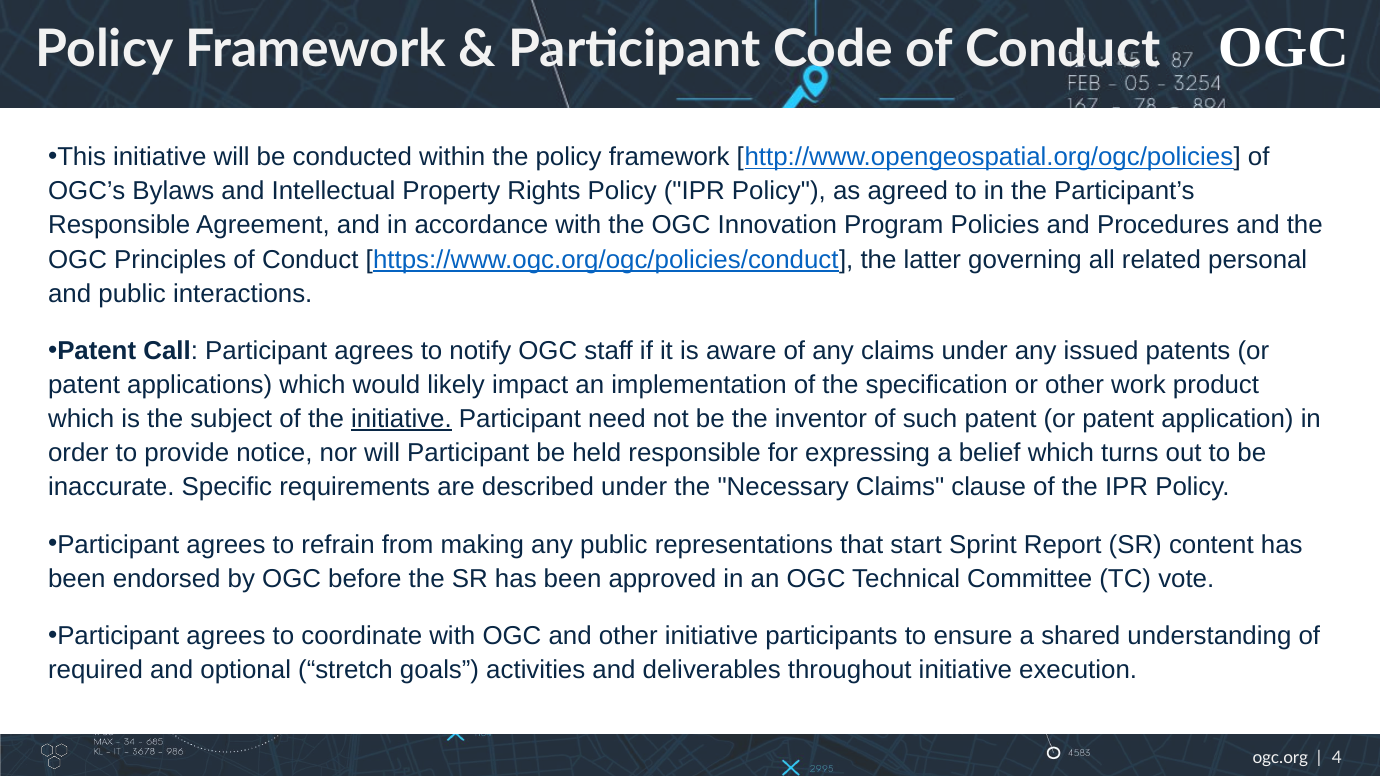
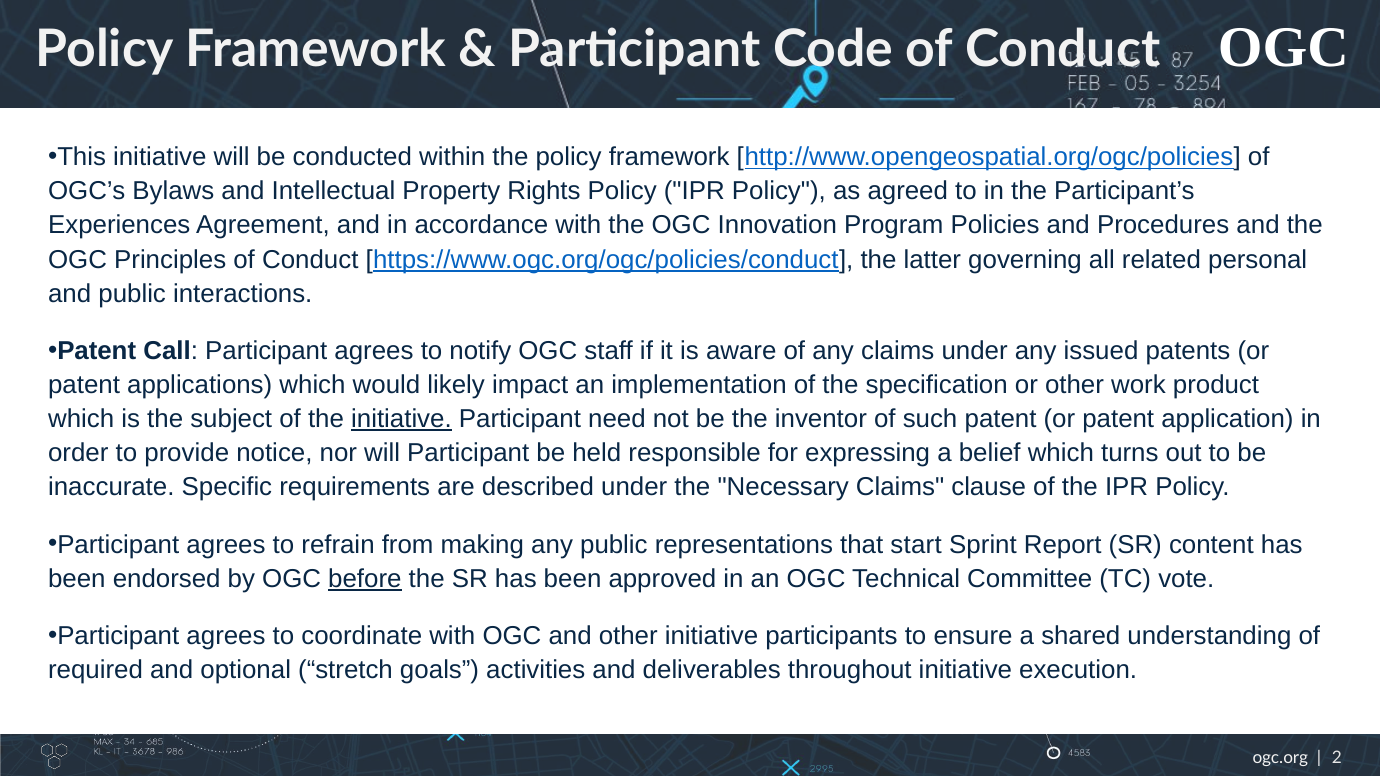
Responsible: Responsible -> Experiences (119, 226)
before underline: none -> present (365, 579)
4: 4 -> 2 (1337, 758)
